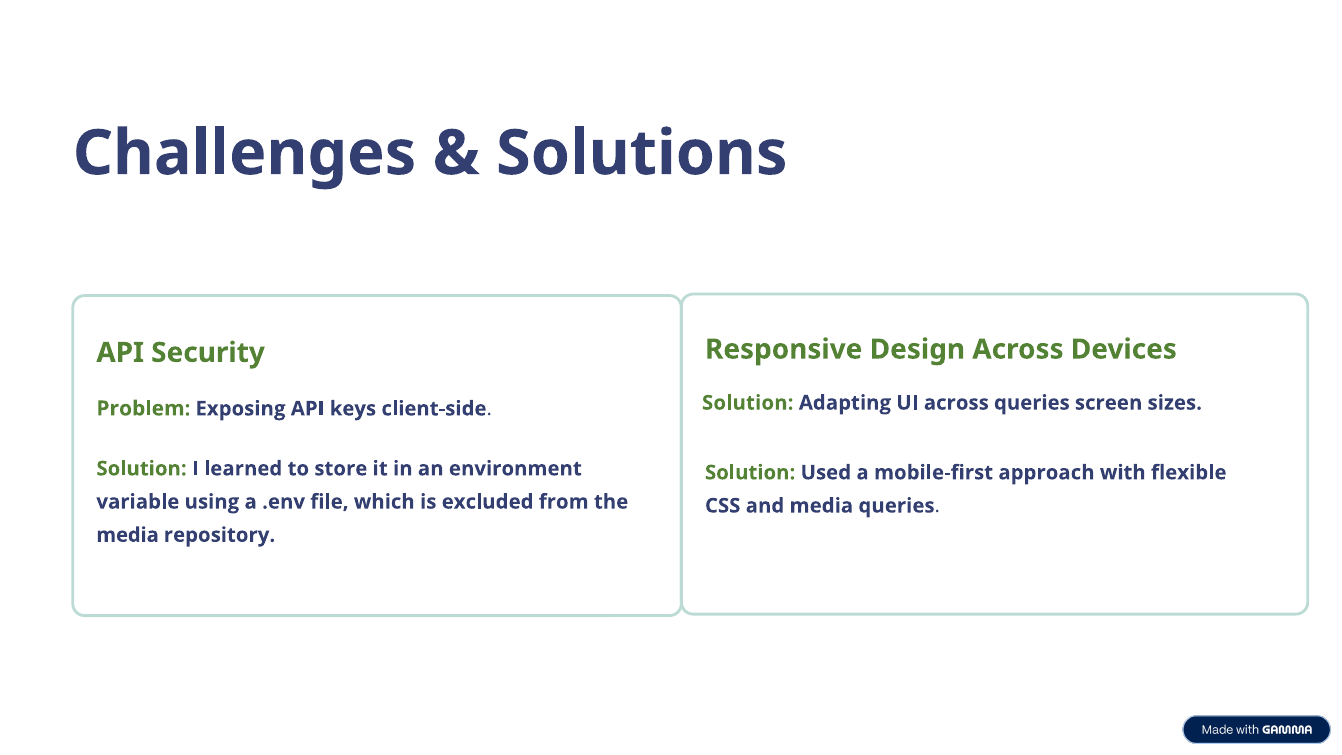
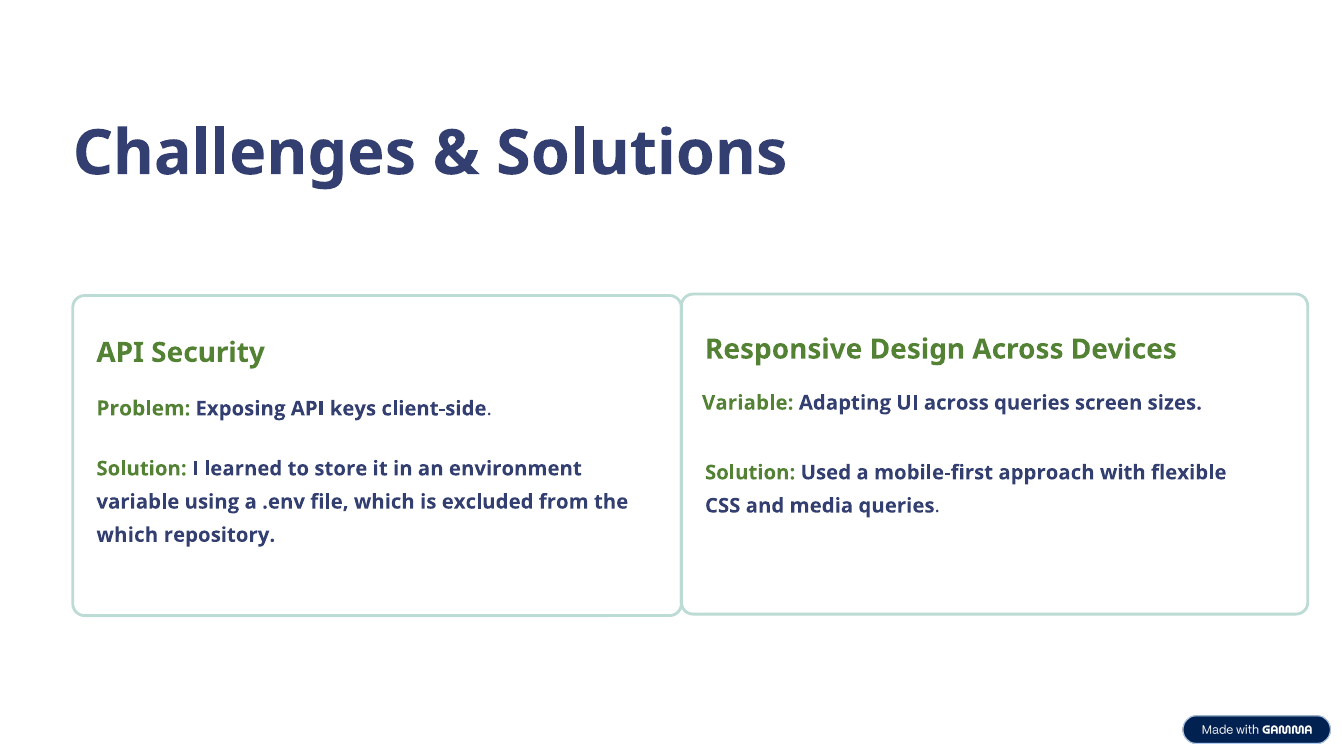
Solution: Solution -> Variable (748, 403)
media: media -> which (127, 535)
